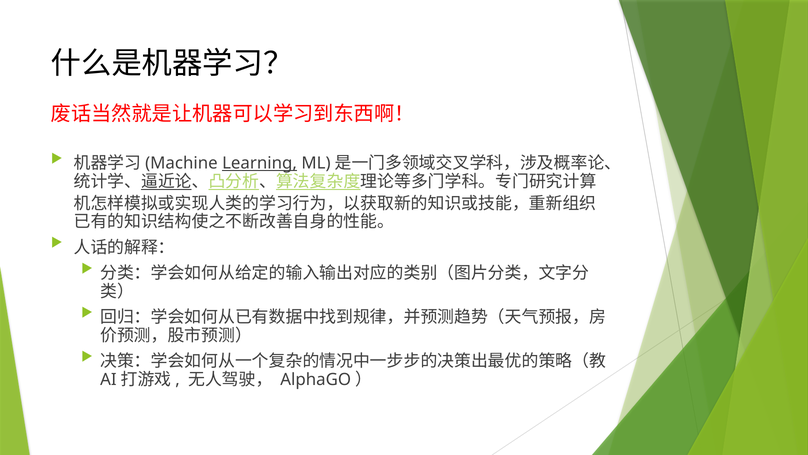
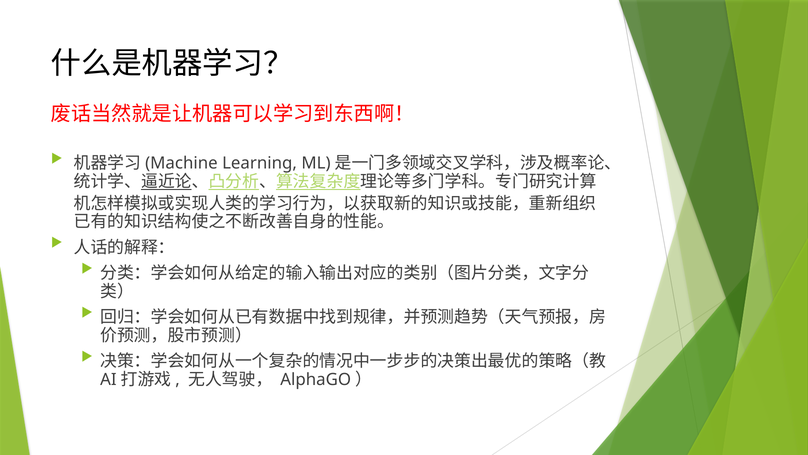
Learning underline: present -> none (260, 163)
